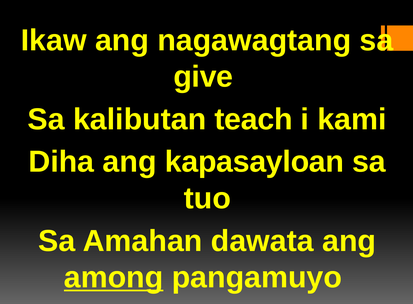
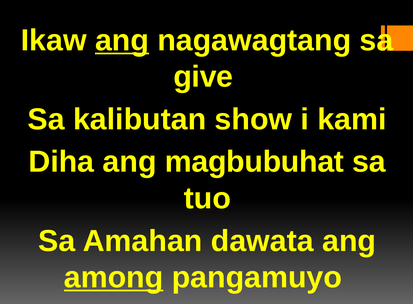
ang underline: none -> present (122, 40)
teach: teach -> show (253, 119)
kapasayloan: kapasayloan -> magbubuhat (254, 162)
